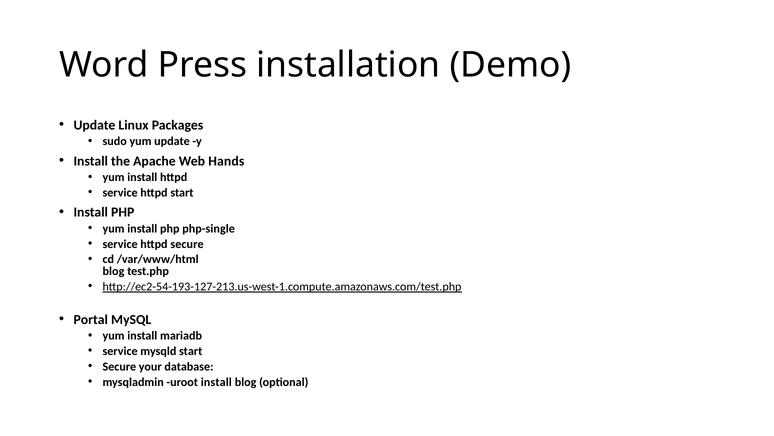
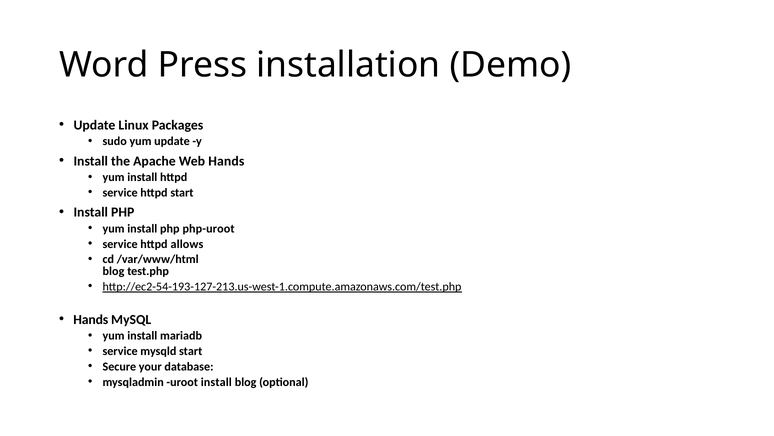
php-single: php-single -> php-uroot (209, 228)
httpd secure: secure -> allows (187, 244)
Portal: Portal -> Hands (91, 319)
